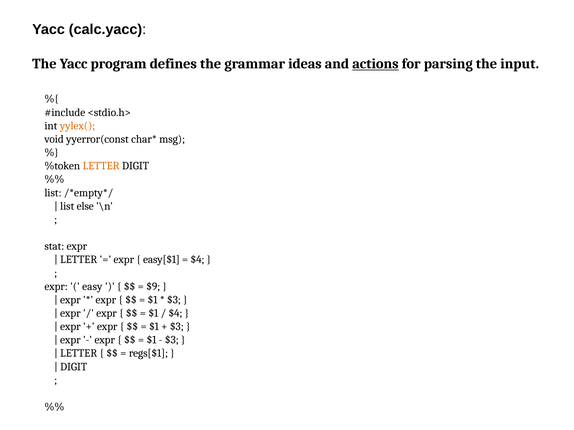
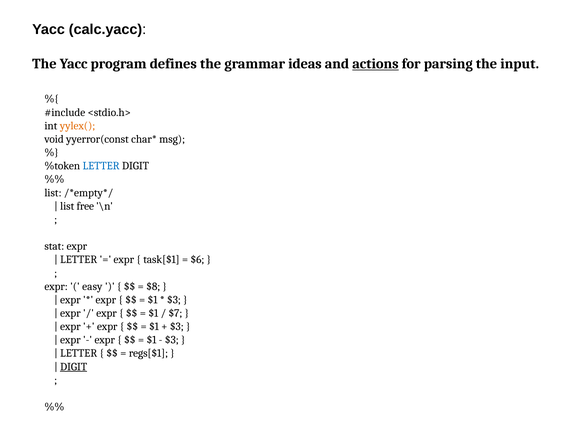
LETTER colour: orange -> blue (101, 166)
else: else -> free (85, 206)
easy[$1: easy[$1 -> task[$1 (161, 260)
$4: $4 -> $6 (197, 260)
$9: $9 -> $8 (153, 287)
$4: $4 -> $7 (175, 314)
DIGIT underline: none -> present (74, 367)
